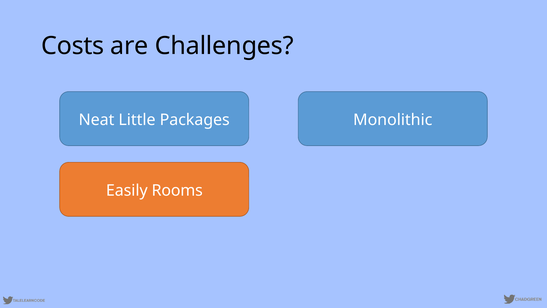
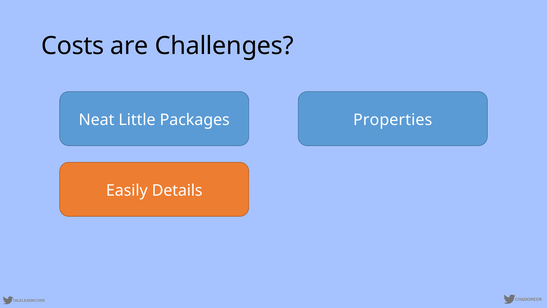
Monolithic: Monolithic -> Properties (393, 120)
Rooms: Rooms -> Details (177, 190)
